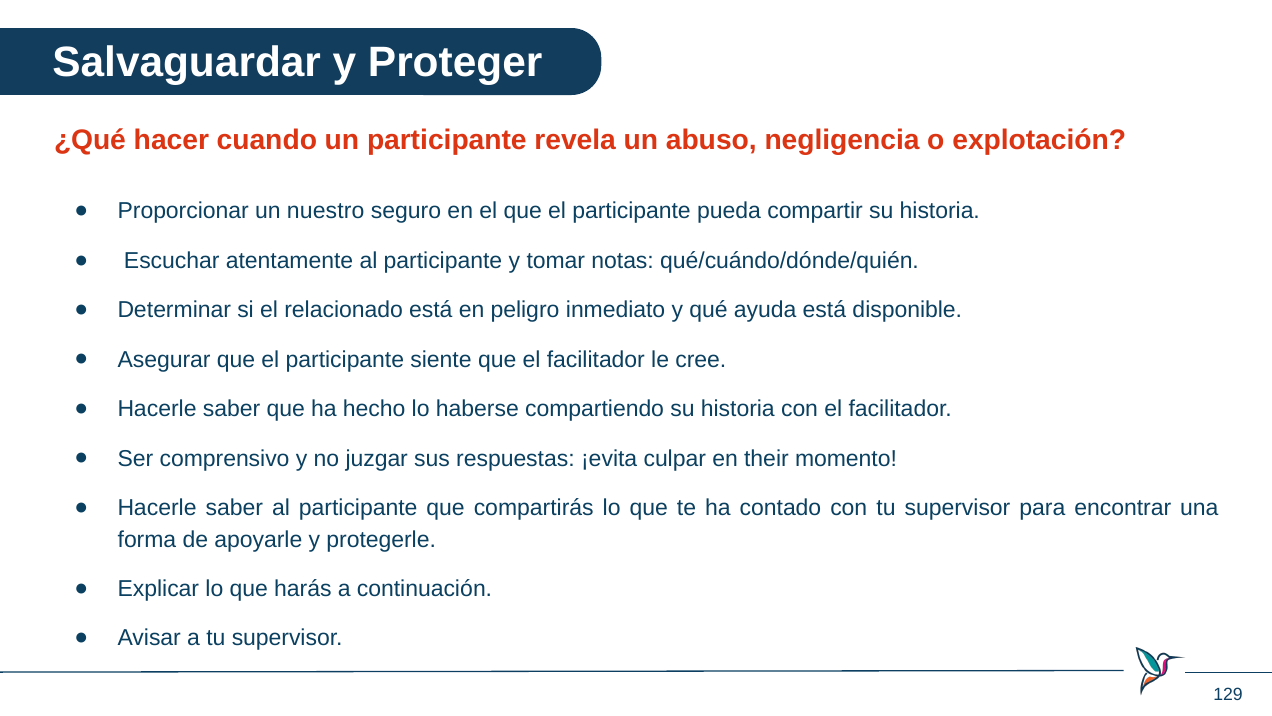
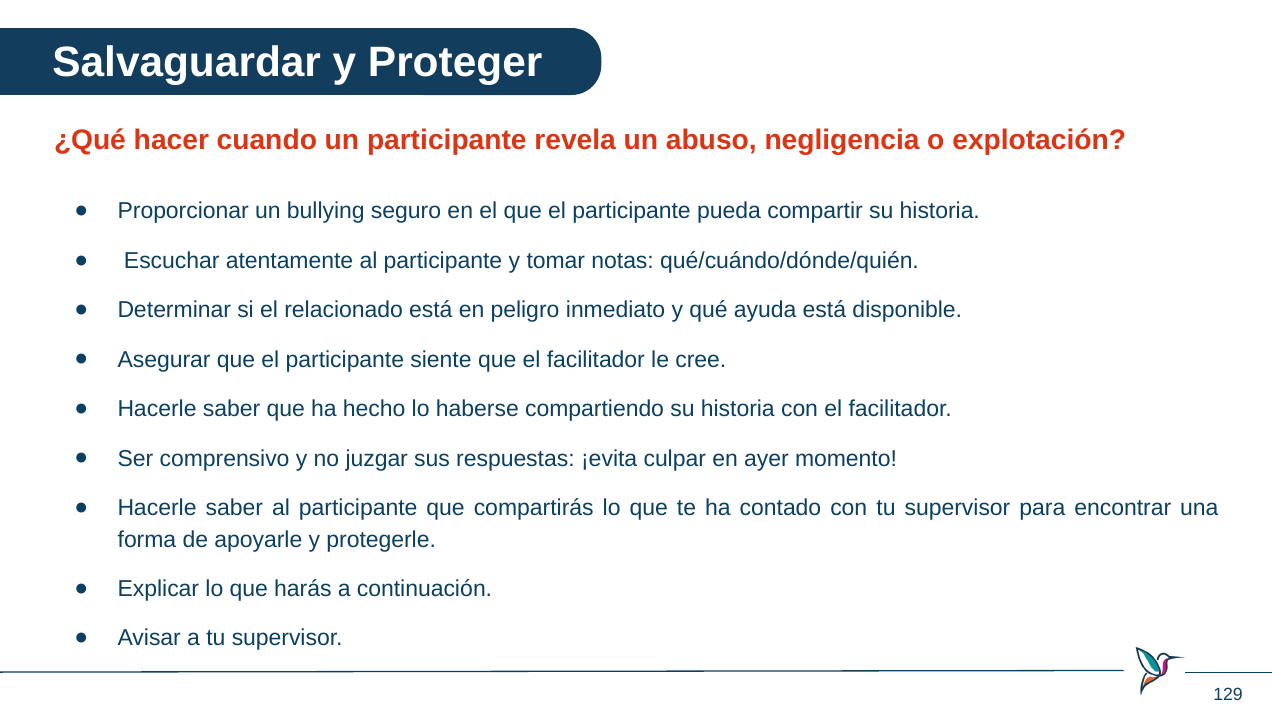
nuestro: nuestro -> bullying (326, 211)
their: their -> ayer (766, 458)
